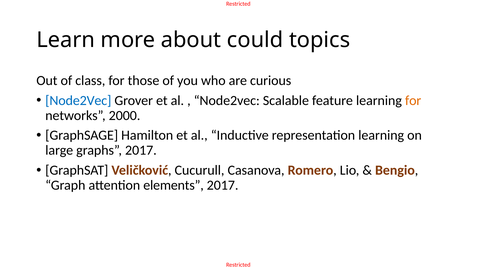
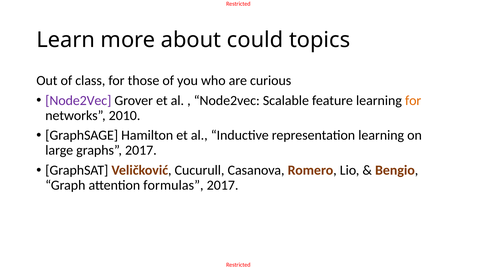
Node2Vec colour: blue -> purple (78, 101)
2000: 2000 -> 2010 (125, 116)
elements: elements -> formulas (173, 186)
